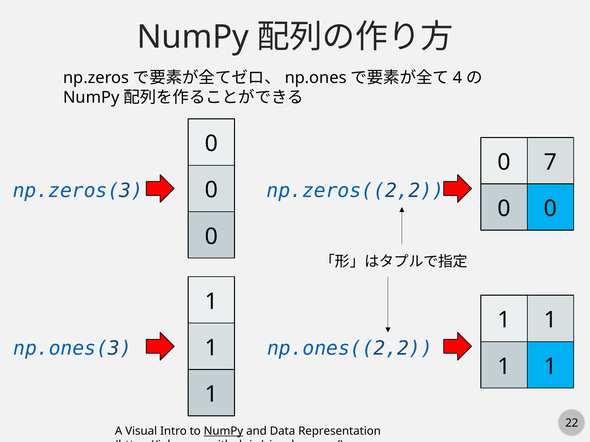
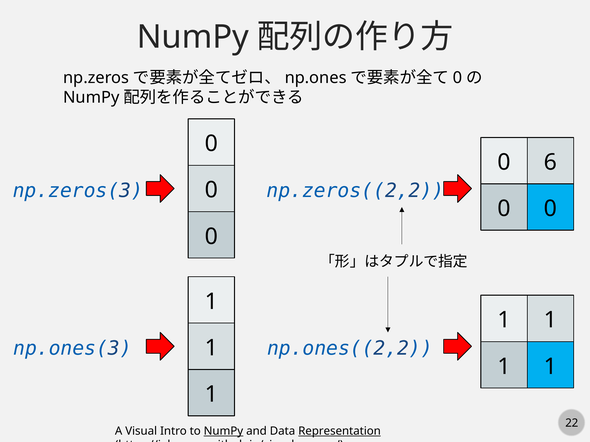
4: 4 -> 0 (458, 78)
7: 7 -> 6 (551, 162)
Representation underline: none -> present (340, 432)
